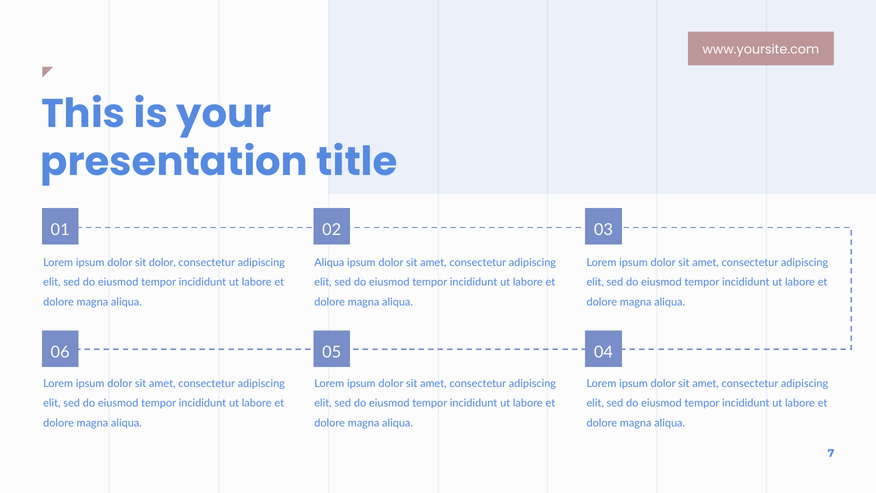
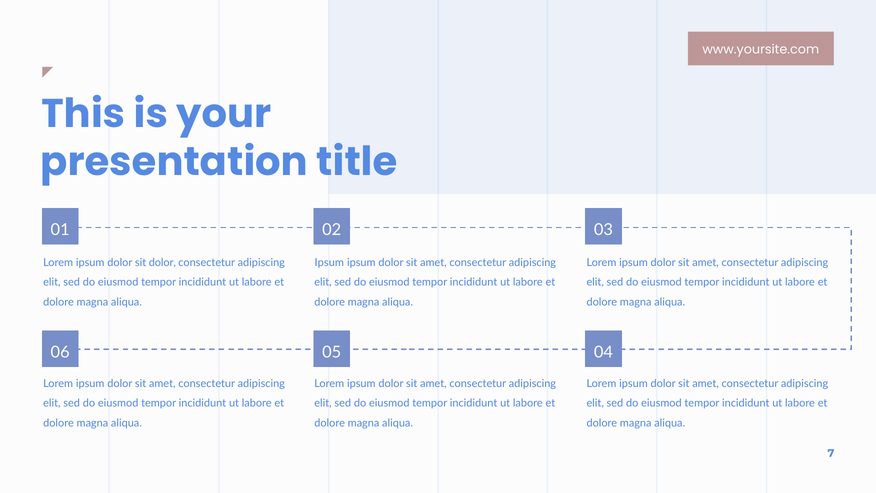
Aliqua: Aliqua -> Ipsum (329, 262)
